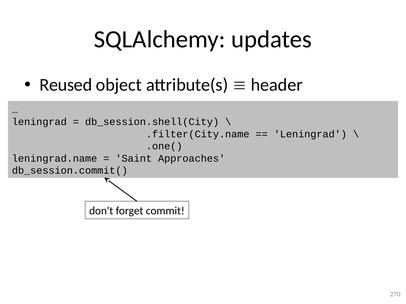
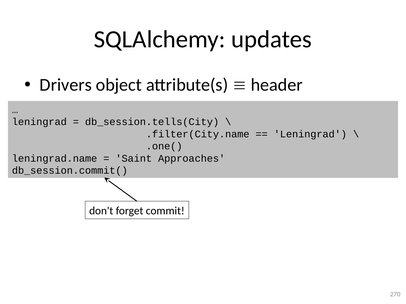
Reused: Reused -> Drivers (66, 85)
db_session.shell(City: db_session.shell(City -> db_session.tells(City (152, 122)
